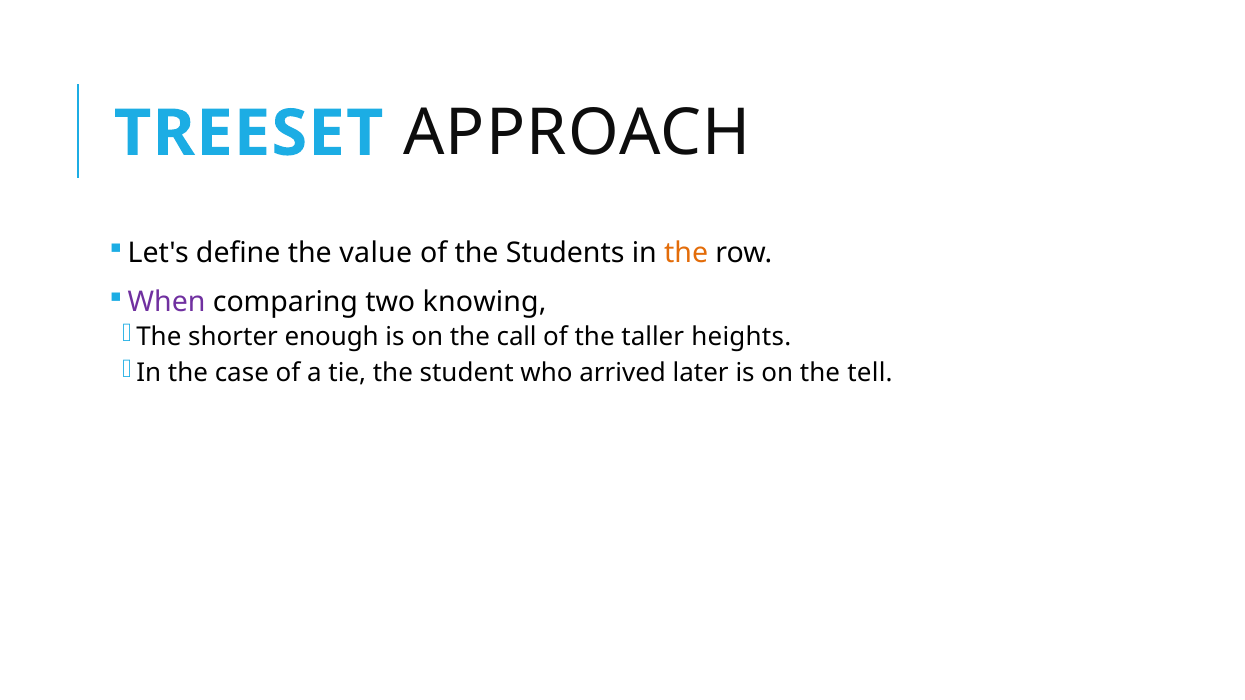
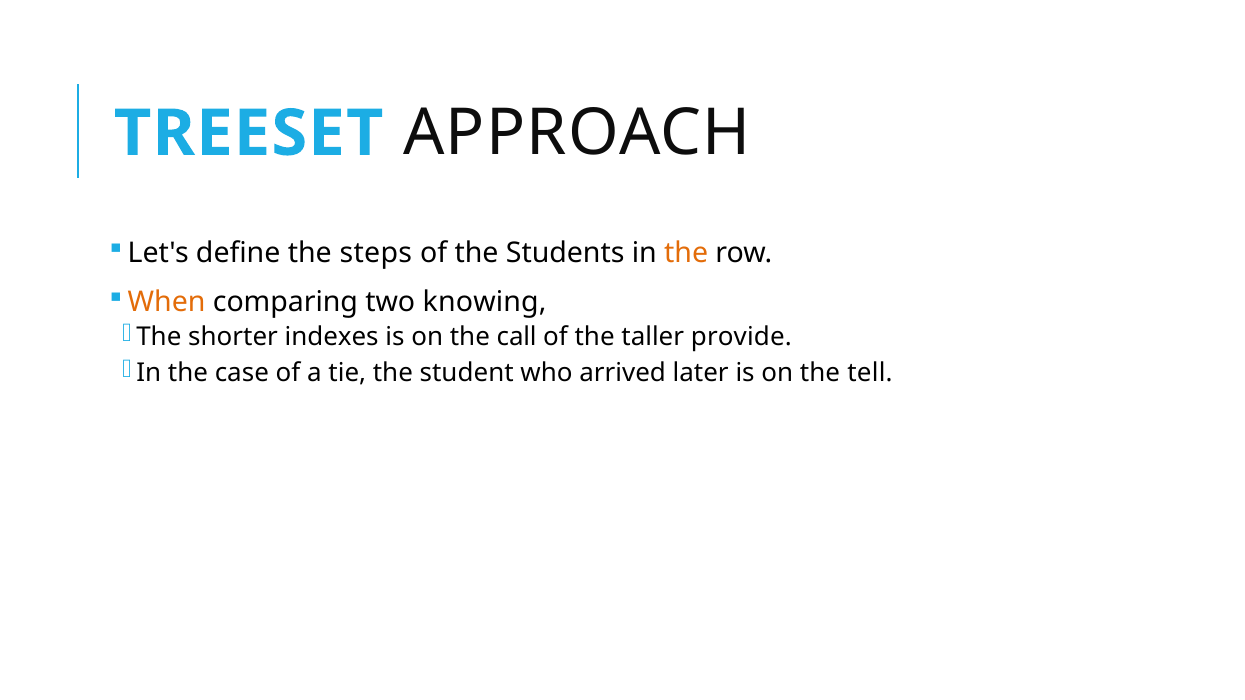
value: value -> steps (376, 253)
When colour: purple -> orange (167, 302)
enough: enough -> indexes (332, 337)
heights: heights -> provide (741, 337)
